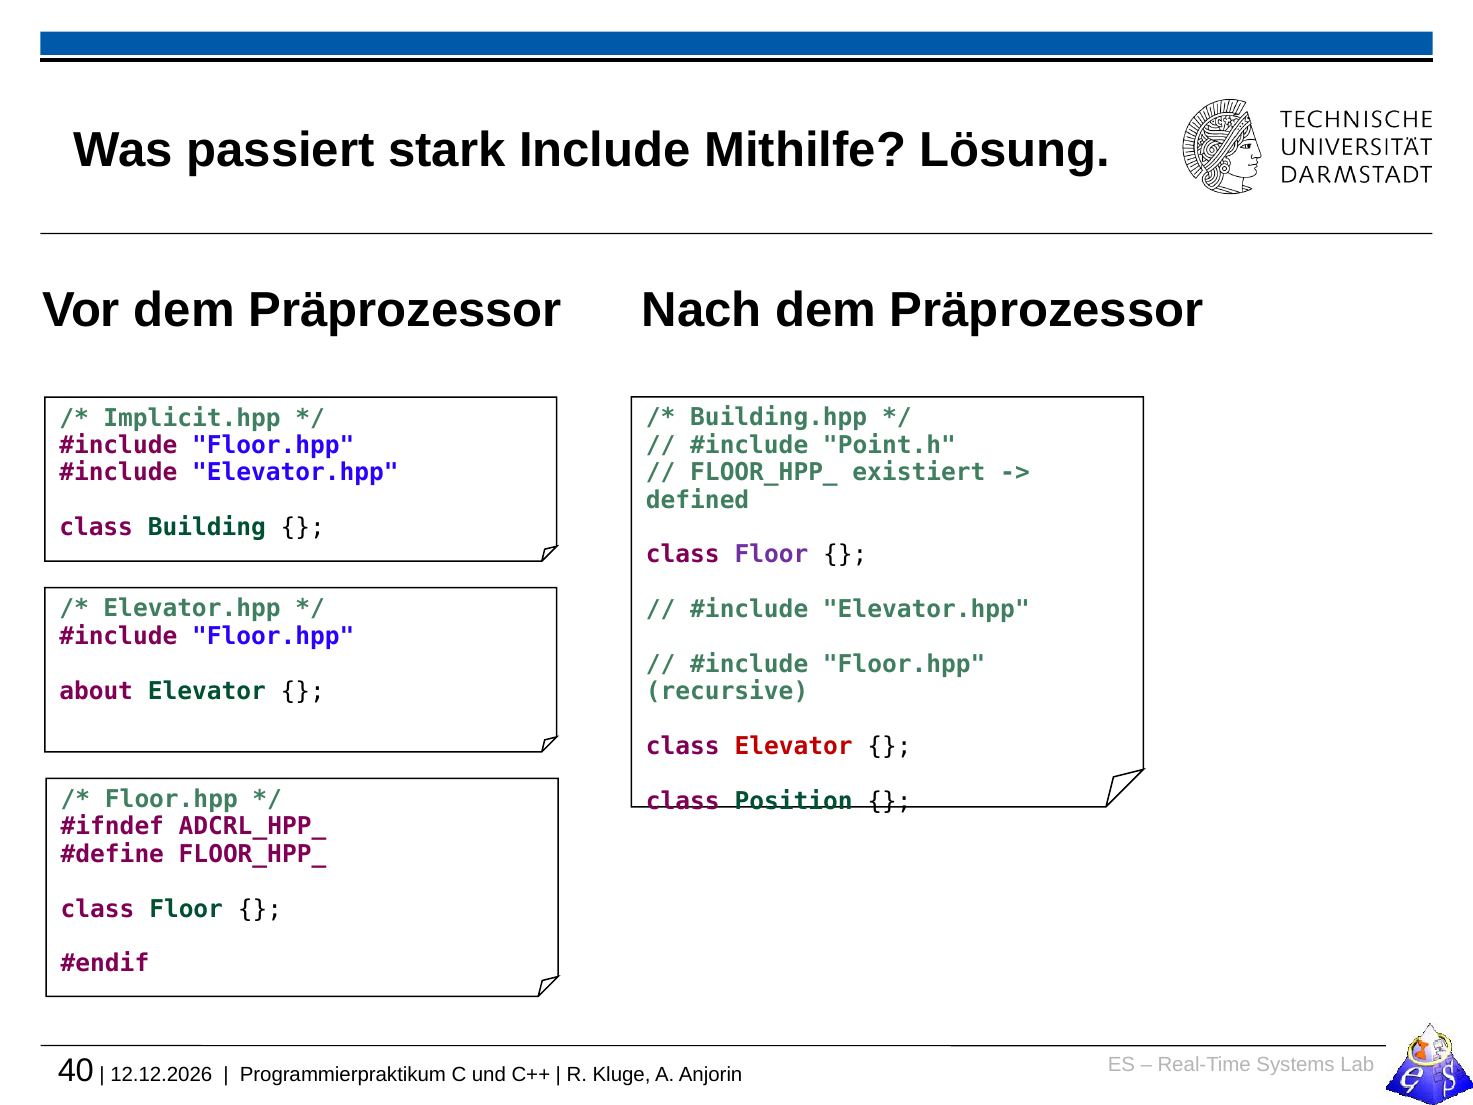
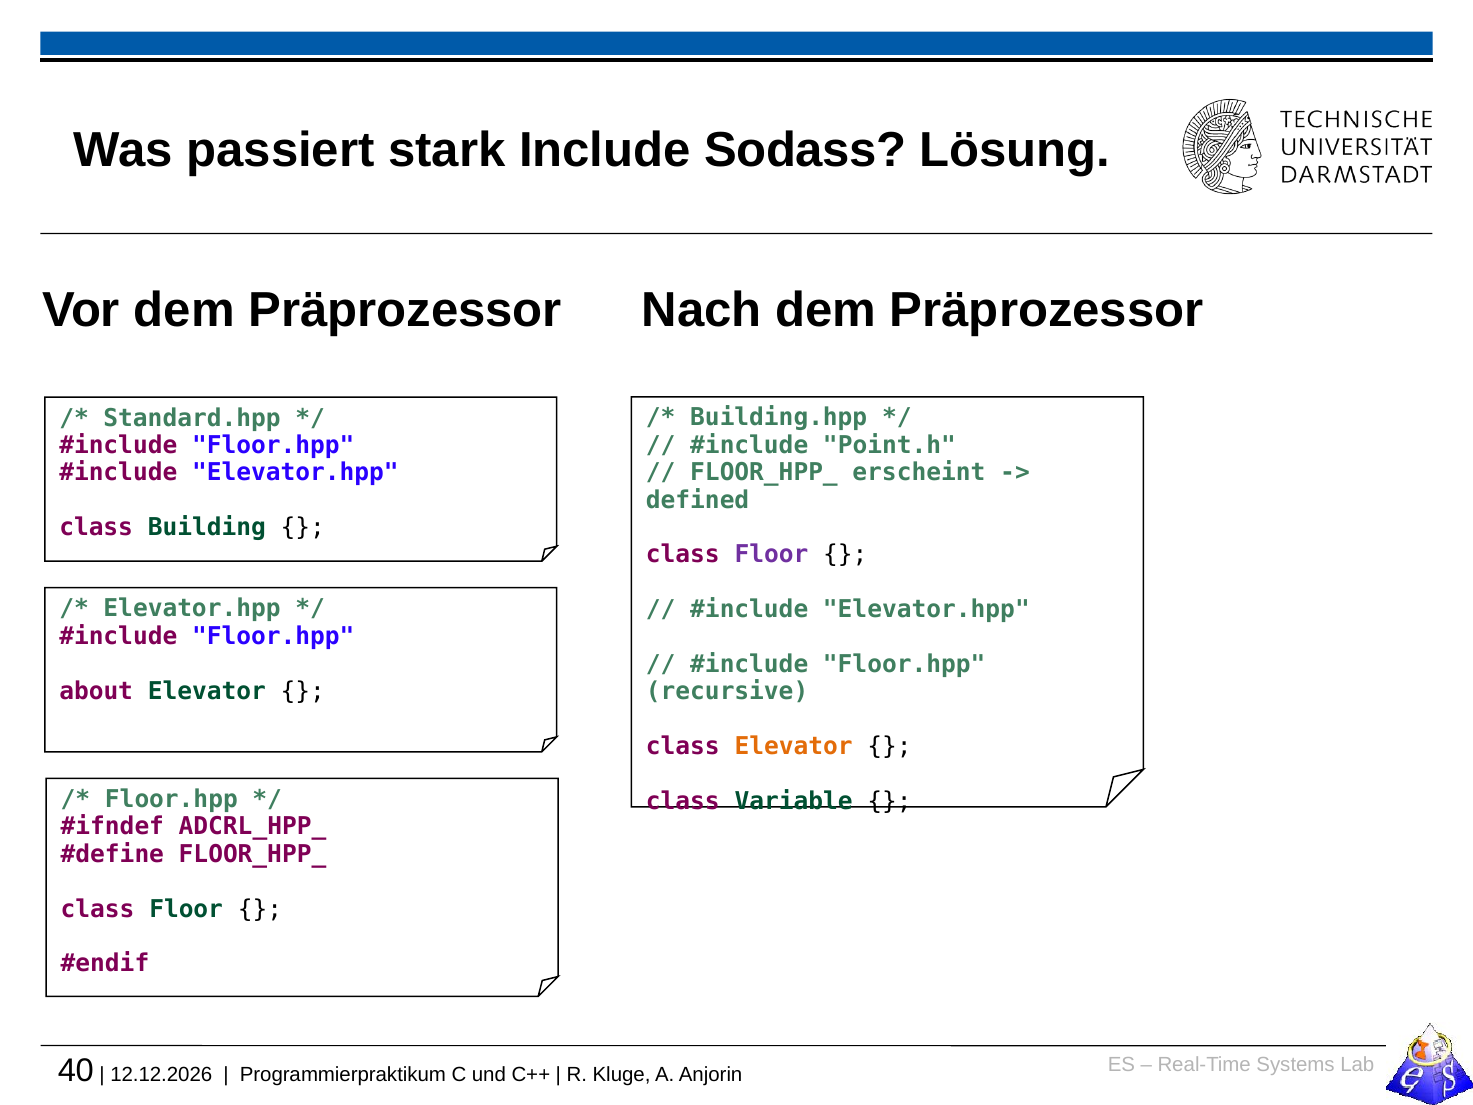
Mithilfe: Mithilfe -> Sodass (805, 150)
Implicit.hpp: Implicit.hpp -> Standard.hpp (192, 418)
existiert: existiert -> erscheint (919, 472)
Elevator colour: red -> orange (794, 746)
Position: Position -> Variable (794, 801)
